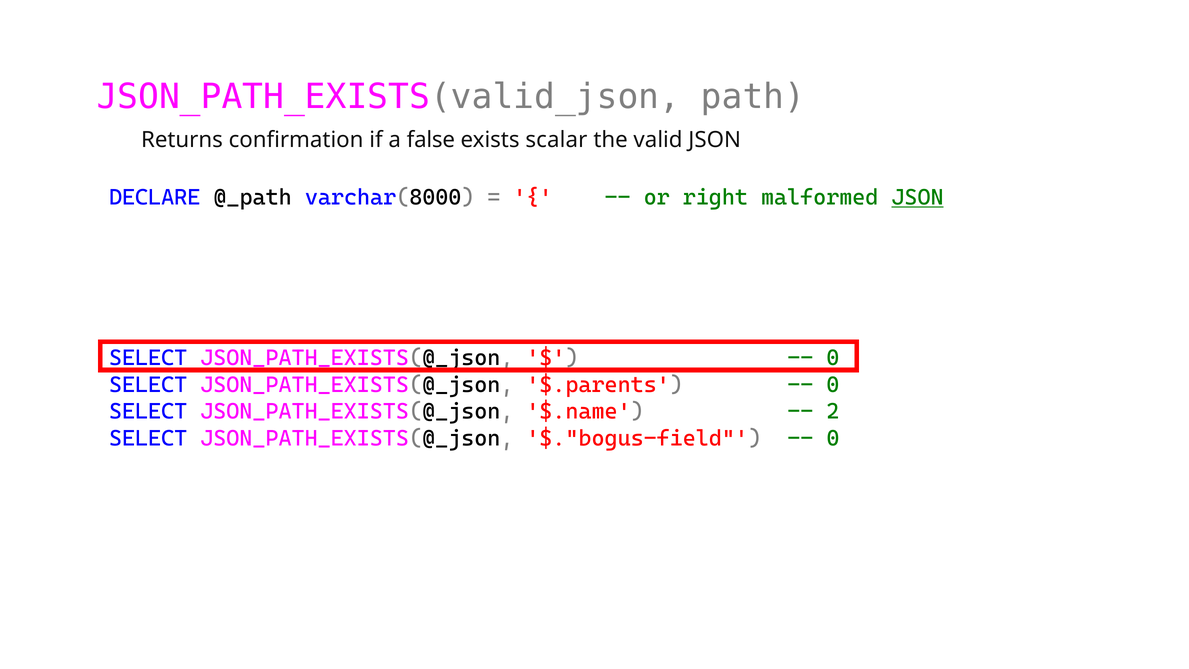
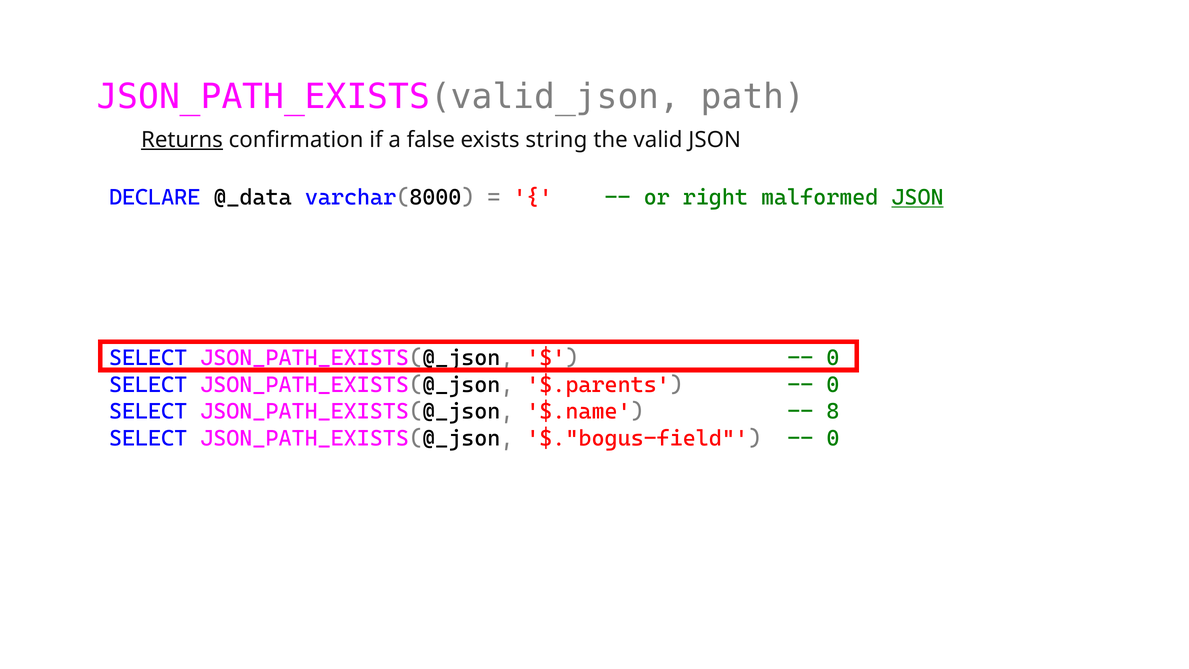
Returns underline: none -> present (182, 140)
scalar: scalar -> string (556, 140)
@_path: @_path -> @_data (253, 197)
2: 2 -> 8 (833, 411)
